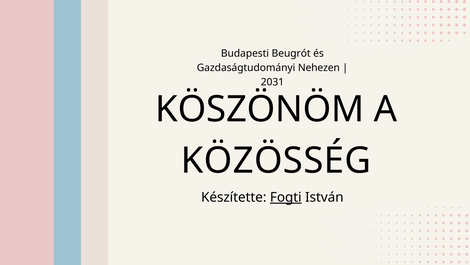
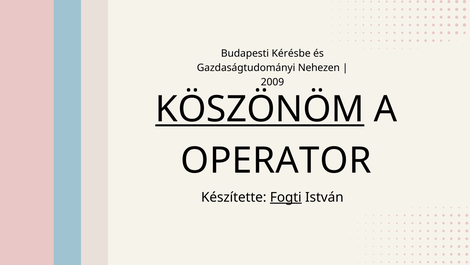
Beugrót: Beugrót -> Kérésbe (291, 54)
2031: 2031 -> 2009 (272, 82)
KÖSZÖNÖM underline: none -> present (260, 109)
KÖZÖSSÉG: KÖZÖSSÉG -> OPERATOR (276, 160)
